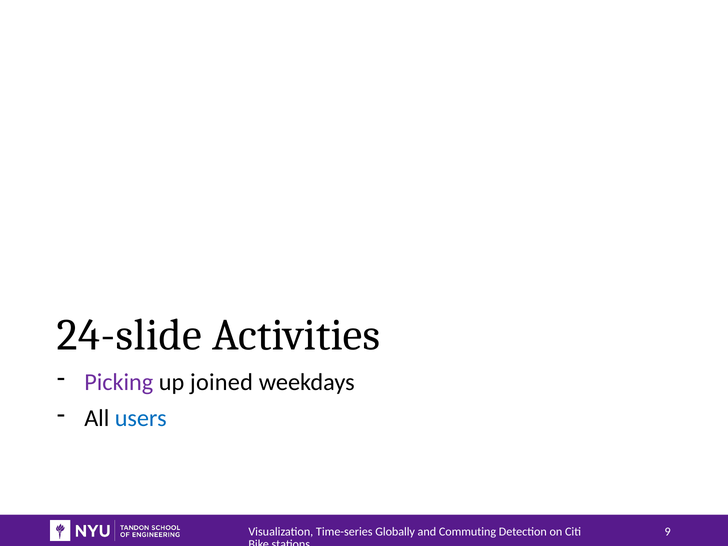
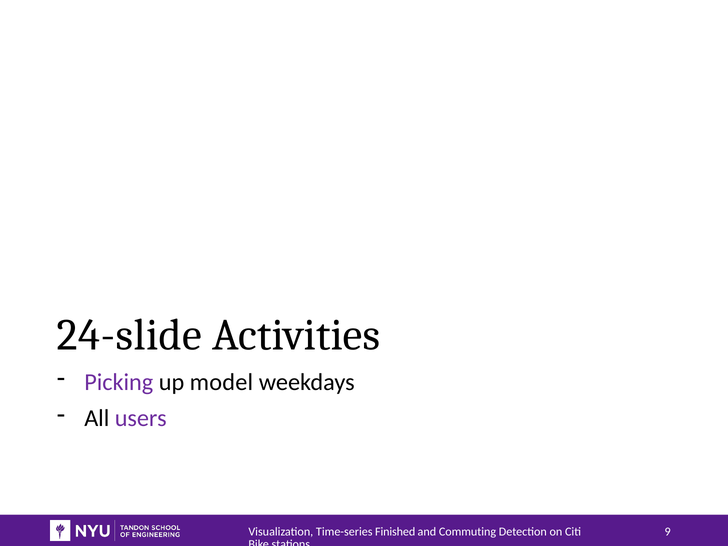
joined: joined -> model (221, 382)
users colour: blue -> purple (141, 418)
Globally: Globally -> Finished (395, 532)
